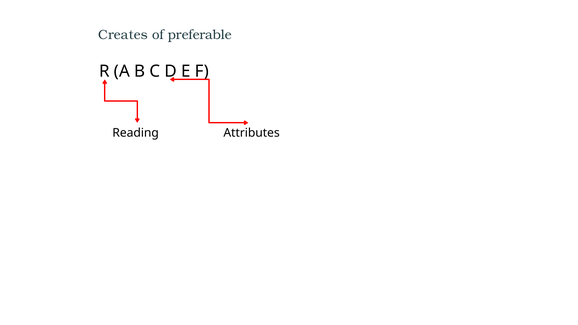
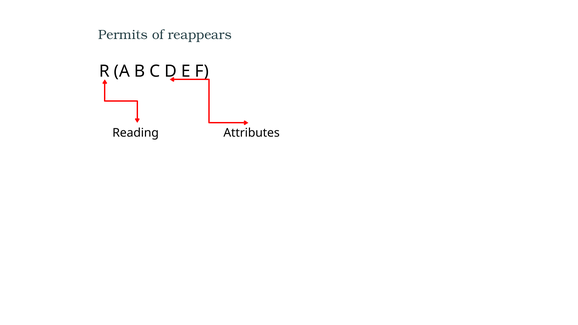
Creates: Creates -> Permits (123, 35)
preferable: preferable -> reappears (200, 35)
